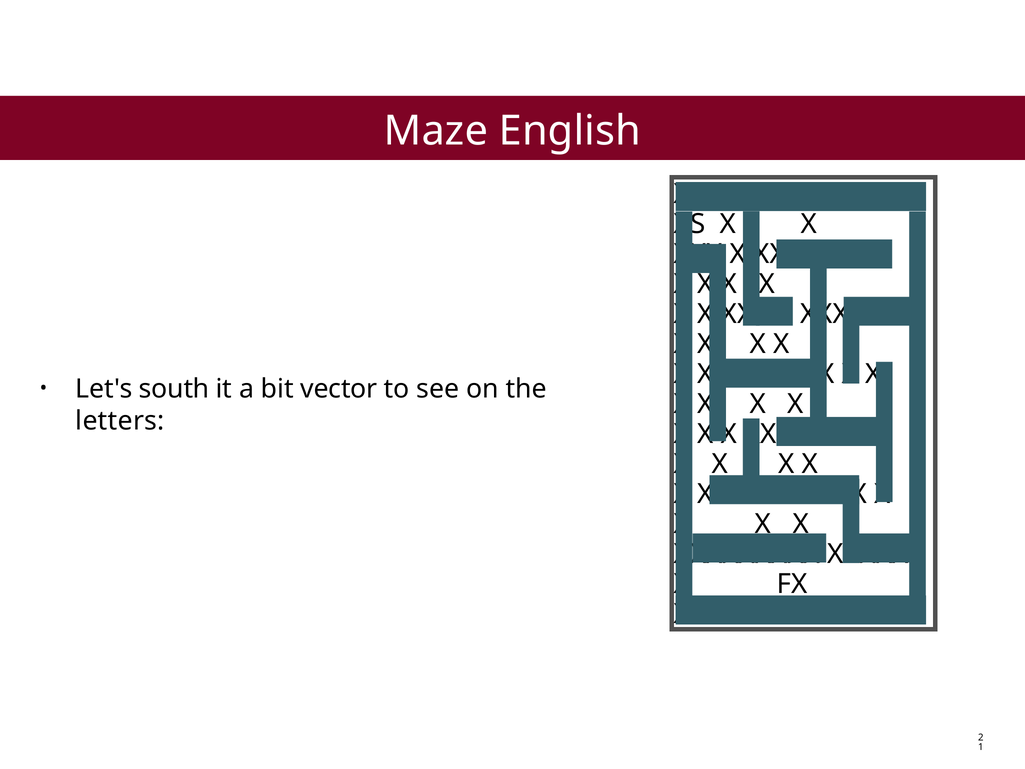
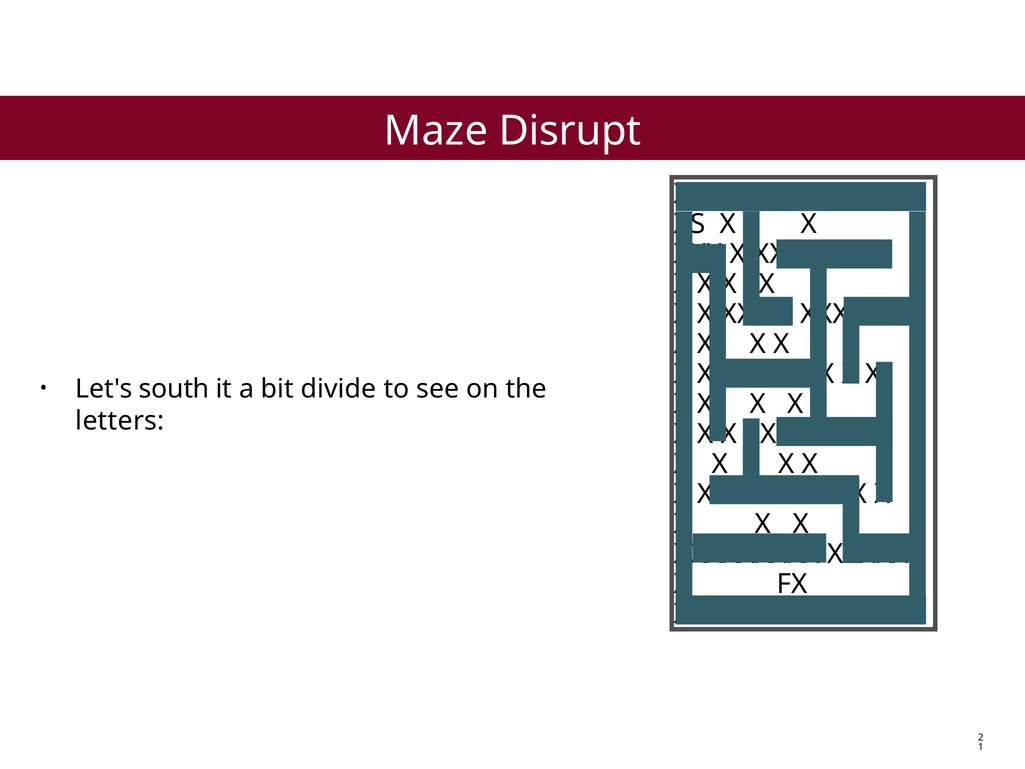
English: English -> Disrupt (570, 131)
vector: vector -> divide (339, 389)
